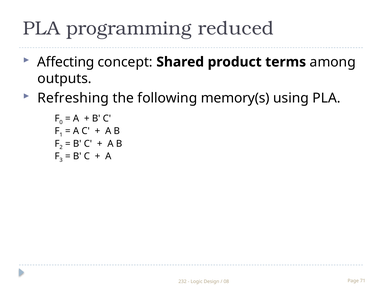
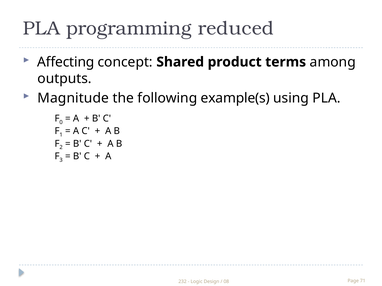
Refreshing: Refreshing -> Magnitude (73, 98)
memory(s: memory(s -> example(s (235, 98)
